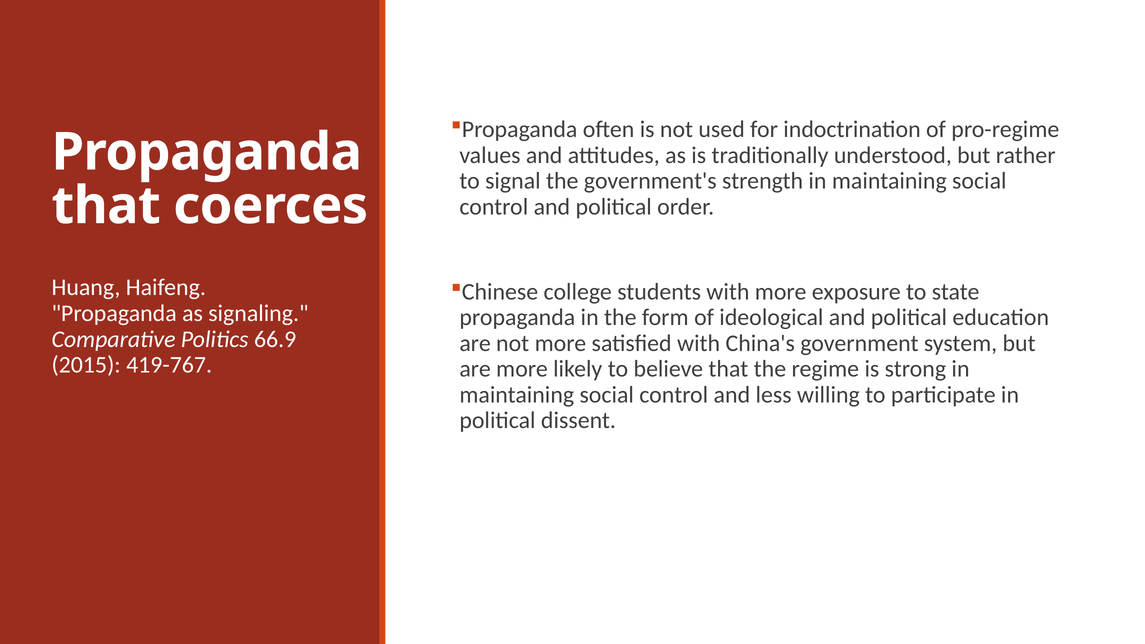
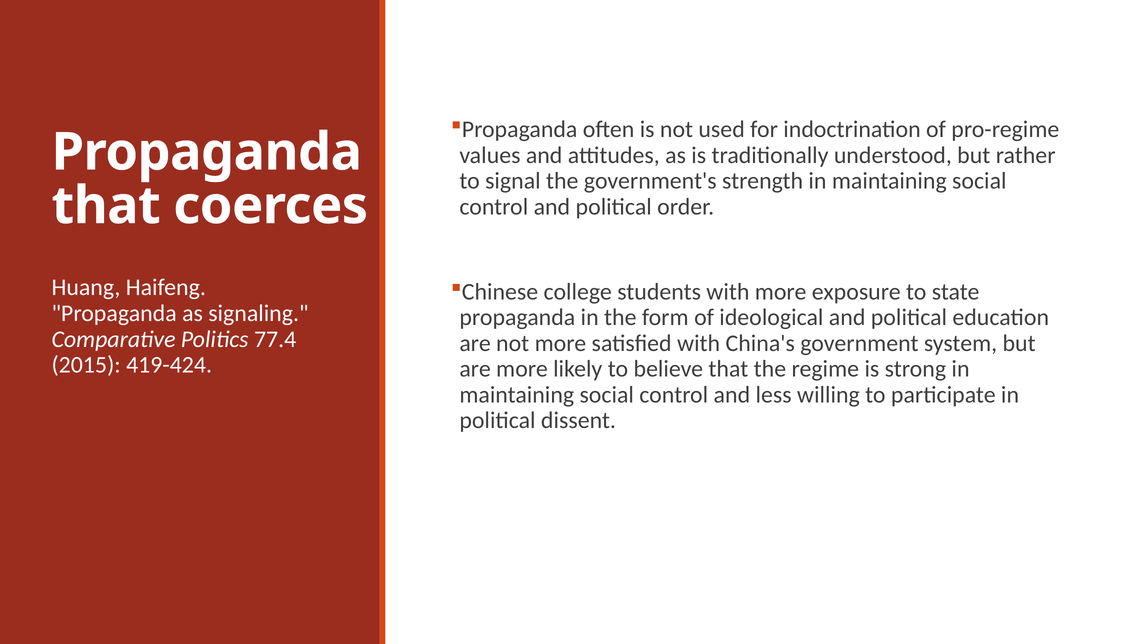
66.9: 66.9 -> 77.4 (275, 339)
419-767: 419-767 -> 419-424 (169, 365)
